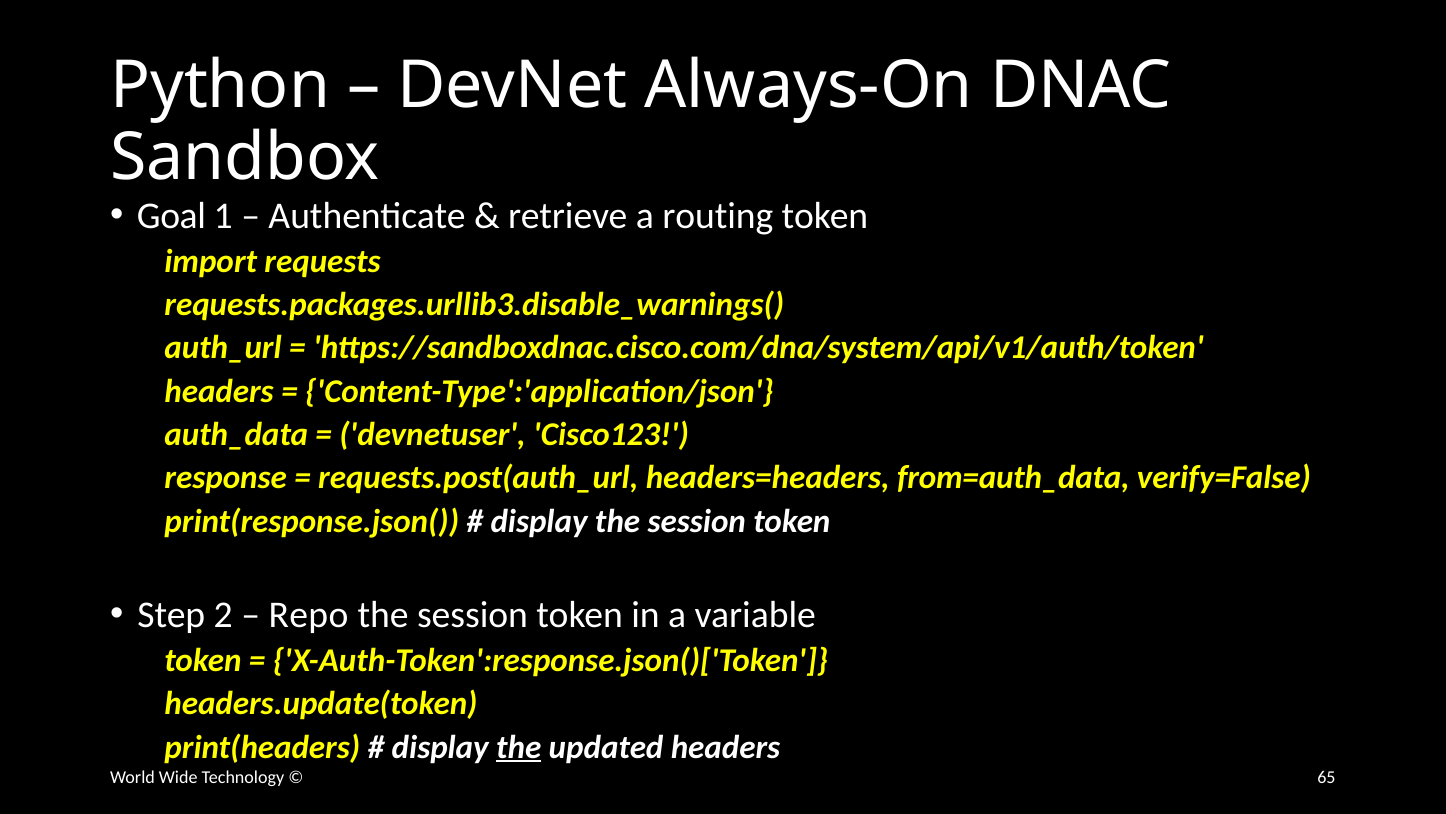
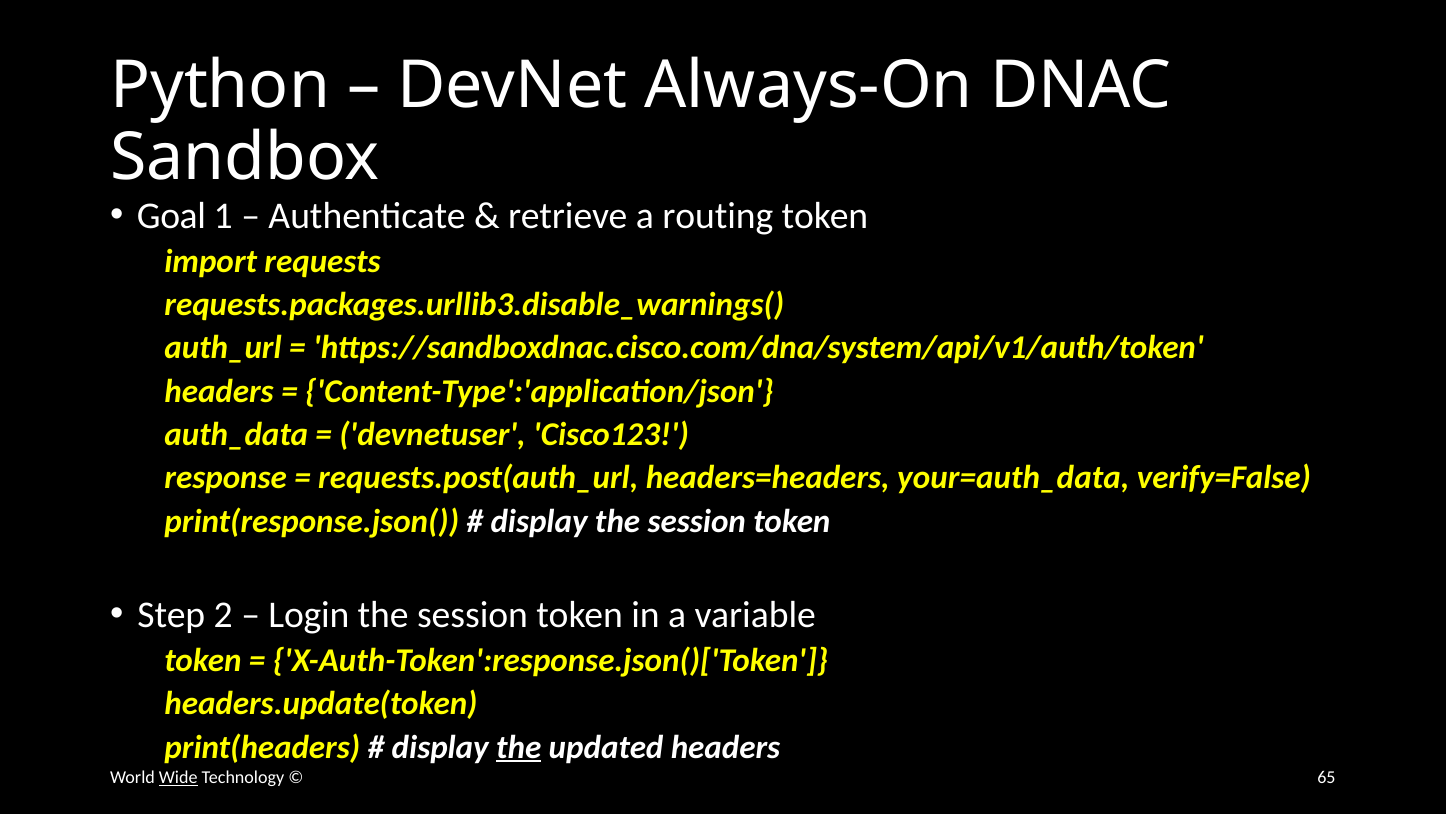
from=auth_data: from=auth_data -> your=auth_data (1013, 478)
Repo: Repo -> Login (309, 614)
Wide underline: none -> present (178, 777)
